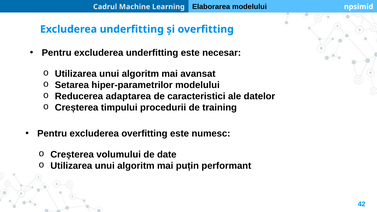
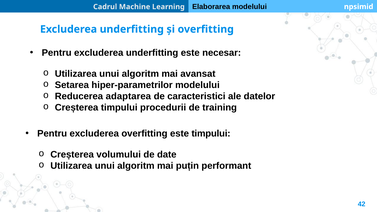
este numesc: numesc -> timpului (211, 133)
